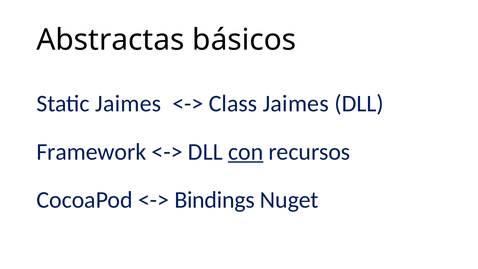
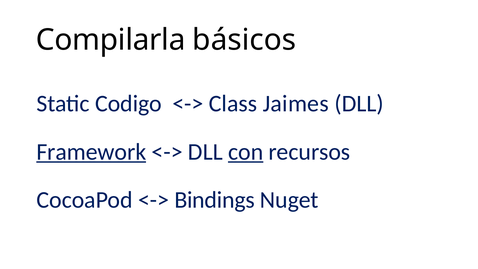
Abstractas: Abstractas -> Compilarla (111, 40)
Static Jaimes: Jaimes -> Codigo (128, 104)
Framework underline: none -> present (91, 152)
